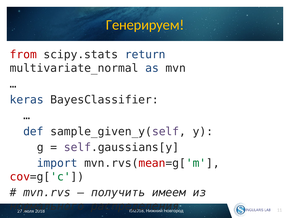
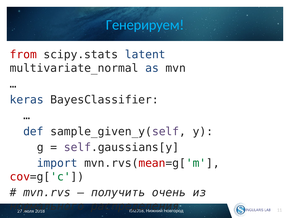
Генерируем colour: yellow -> light blue (145, 25)
return: return -> latent (145, 54)
имеем: имеем -> очень (169, 192)
